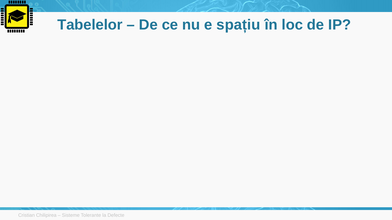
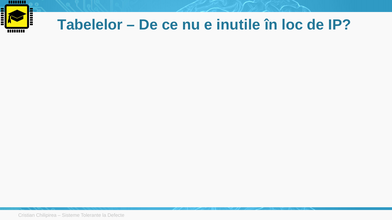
spațiu: spațiu -> inutile (238, 25)
